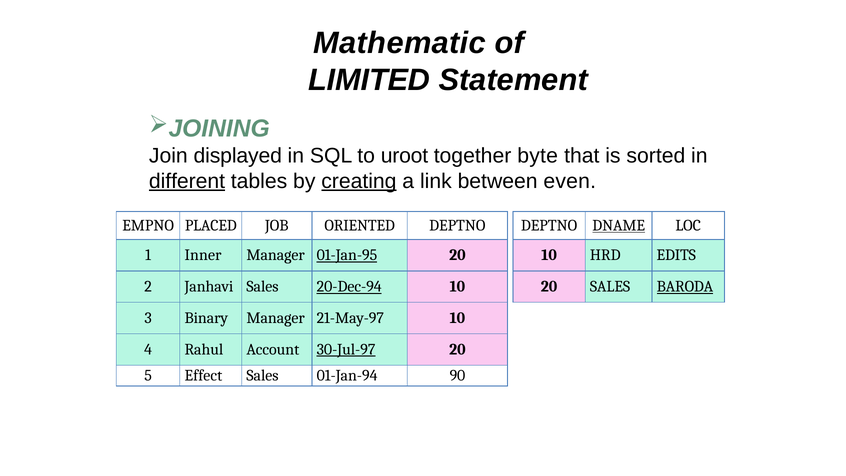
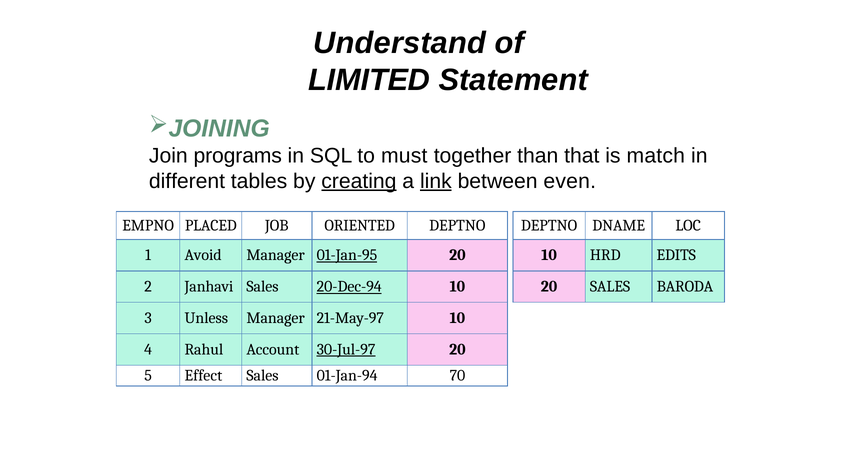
Mathematic: Mathematic -> Understand (400, 43)
displayed: displayed -> programs (238, 156)
uroot: uroot -> must (404, 156)
byte: byte -> than (538, 156)
sorted: sorted -> match (656, 156)
different underline: present -> none (187, 181)
link underline: none -> present (436, 181)
DNAME underline: present -> none (619, 225)
Inner: Inner -> Avoid (203, 255)
BARODA underline: present -> none (685, 287)
Binary: Binary -> Unless (206, 318)
90: 90 -> 70 (457, 375)
